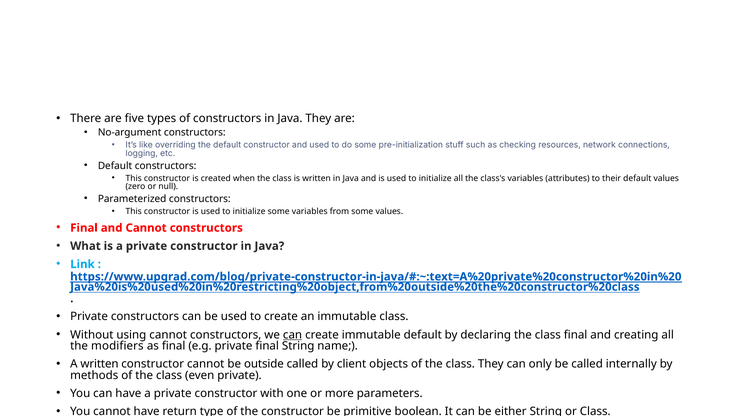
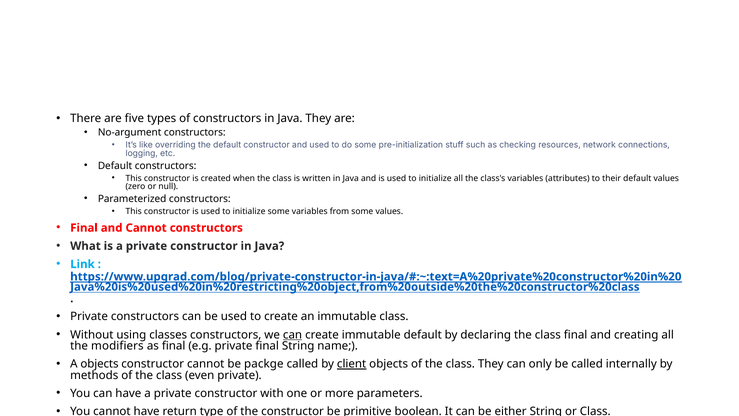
using cannot: cannot -> classes (168, 334)
A written: written -> objects (99, 364)
outside: outside -> packge (264, 364)
client underline: none -> present (352, 364)
